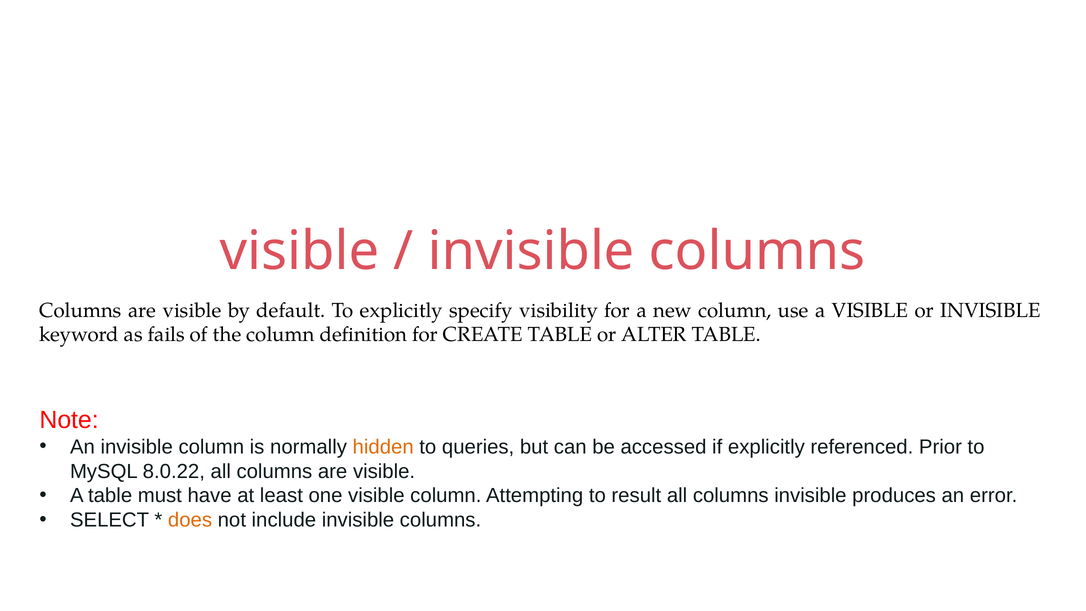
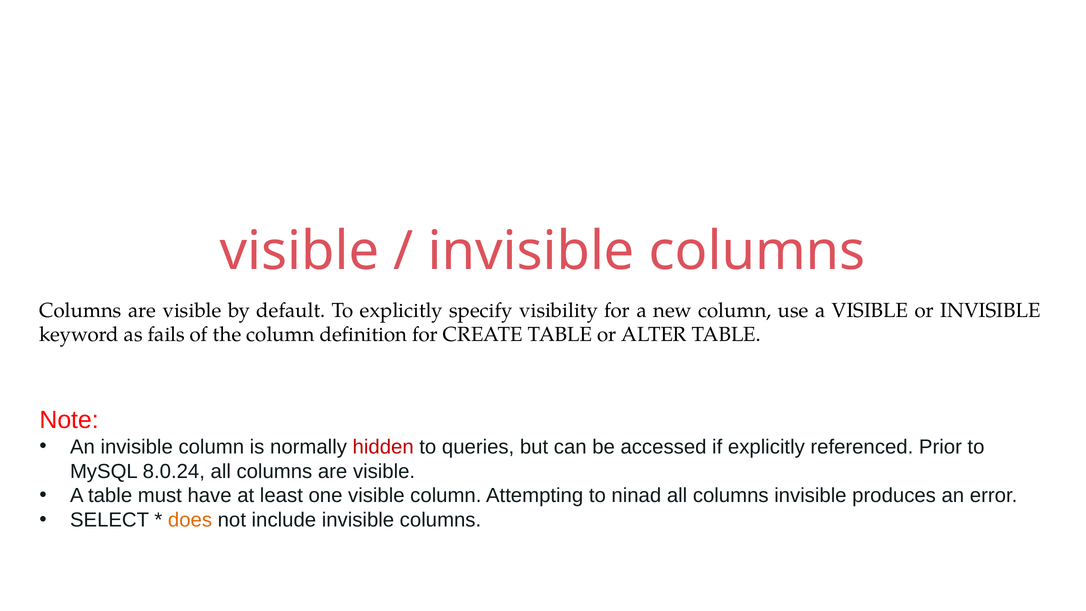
hidden colour: orange -> red (383, 447)
8.0.22: 8.0.22 -> 8.0.24 (174, 471)
result: result -> ninad (636, 496)
